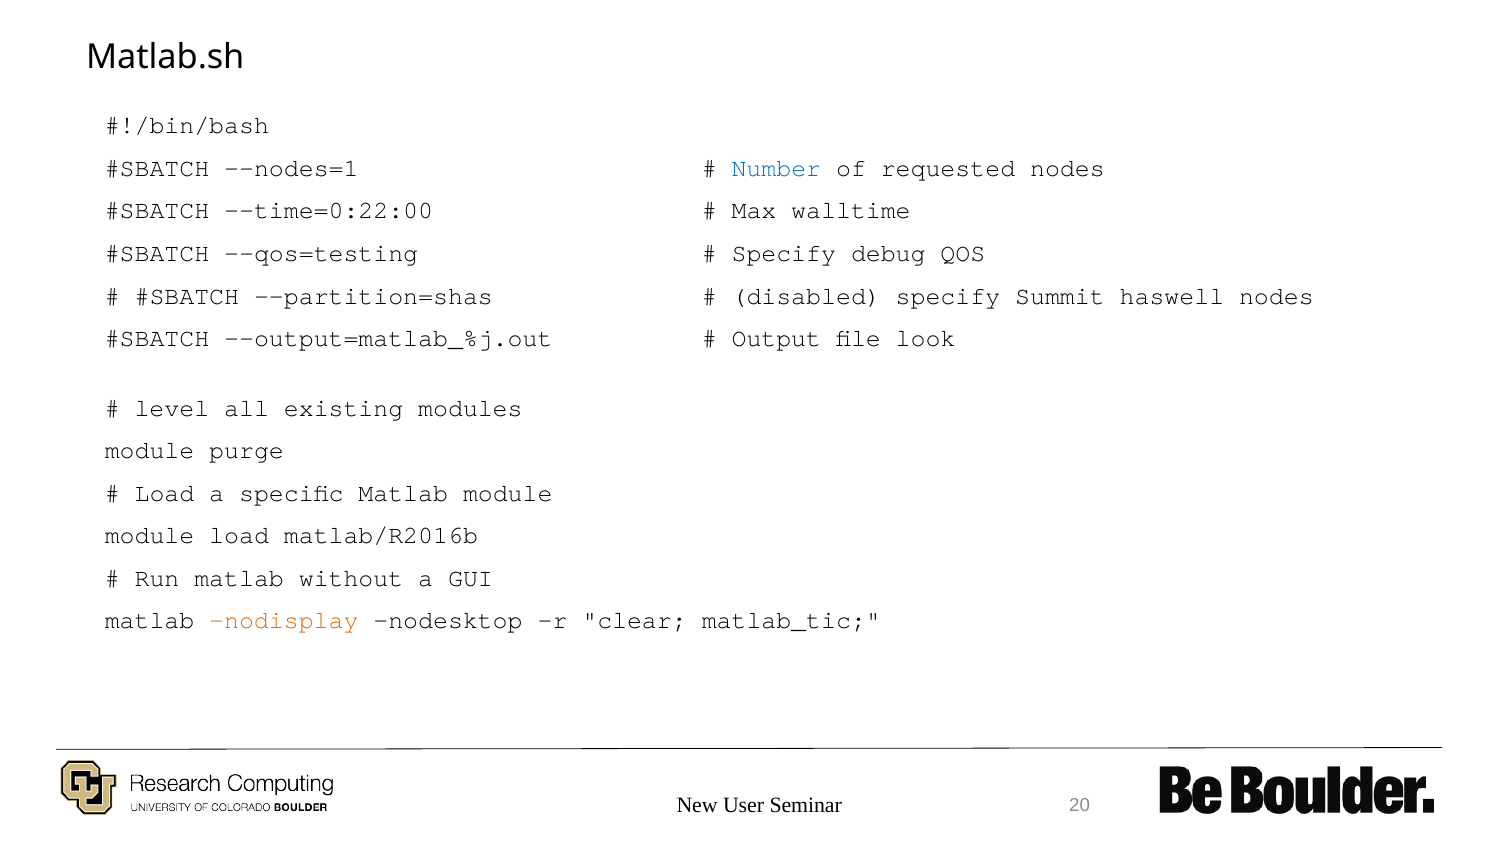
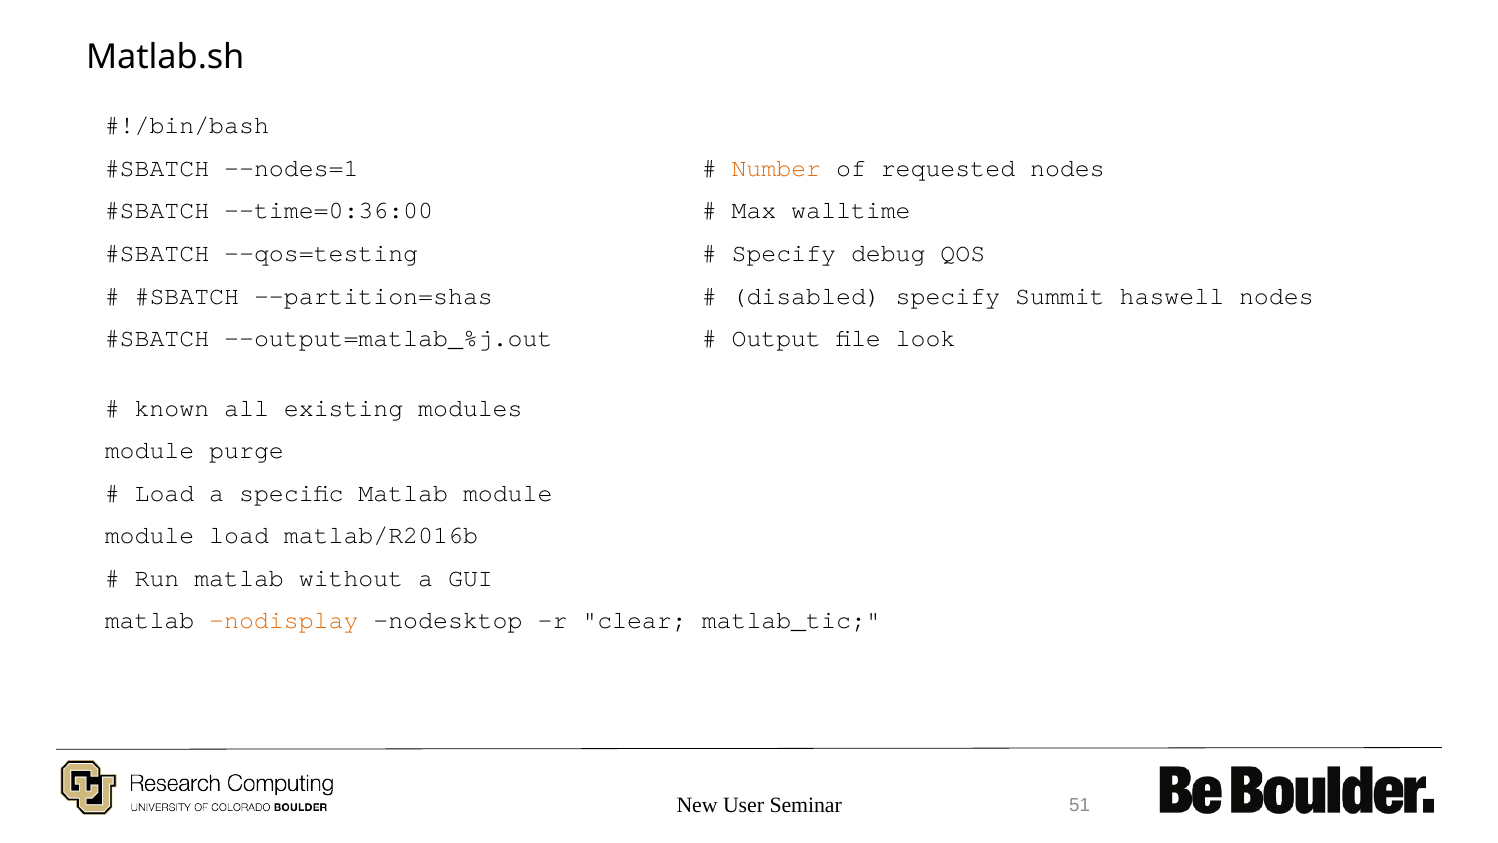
Number colour: blue -> orange (776, 168)
--time=0:22:00: --time=0:22:00 -> --time=0:36:00 (329, 211)
level: level -> known (172, 408)
20: 20 -> 51 (1080, 805)
